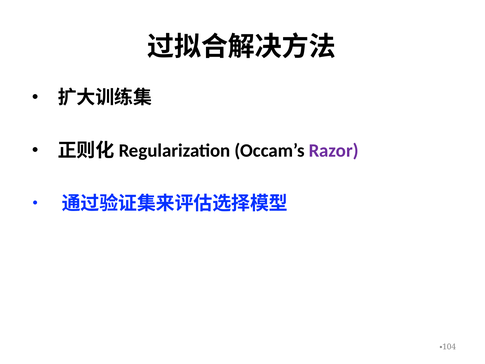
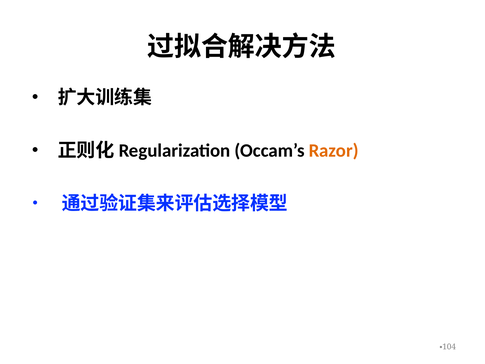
Razor colour: purple -> orange (334, 150)
